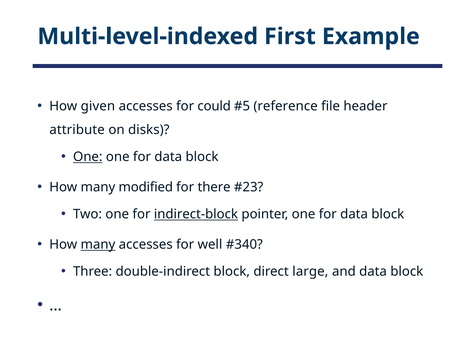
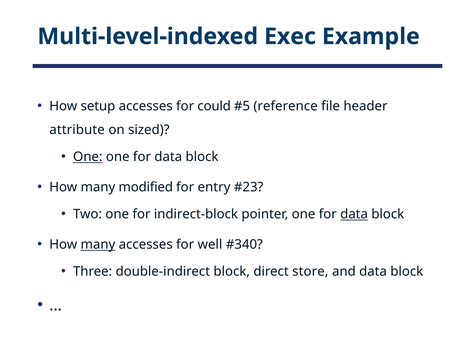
First: First -> Exec (290, 37)
given: given -> setup (98, 106)
disks: disks -> sized (149, 130)
there: there -> entry (214, 187)
indirect-block underline: present -> none (196, 214)
data underline: none -> present (354, 214)
large: large -> store (310, 272)
